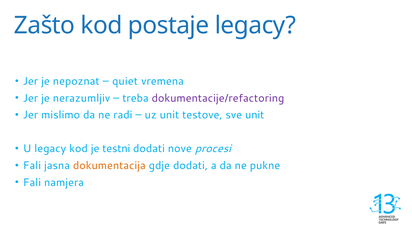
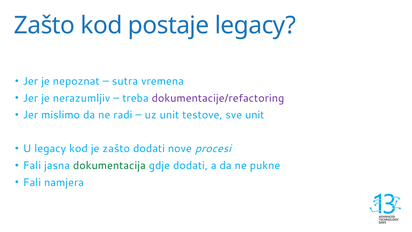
quiet: quiet -> sutra (125, 81)
je testni: testni -> zašto (116, 149)
dokumentacija colour: orange -> green (109, 165)
